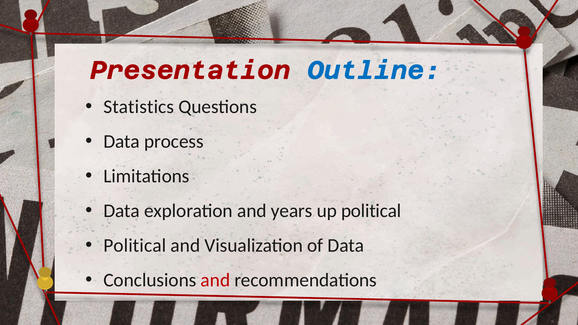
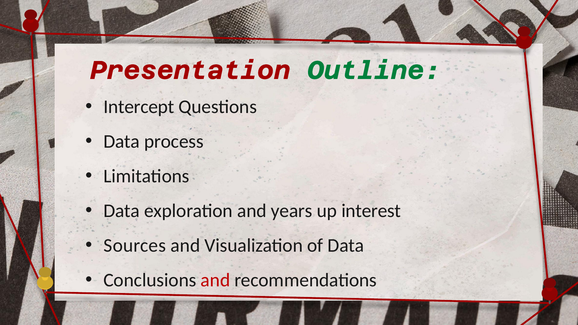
Outline colour: blue -> green (374, 71)
Statistics: Statistics -> Intercept (139, 107)
up political: political -> interest (371, 211)
Political: Political -> Sources (135, 246)
